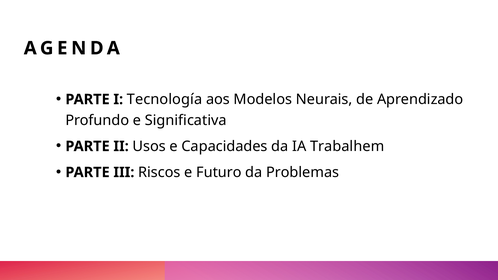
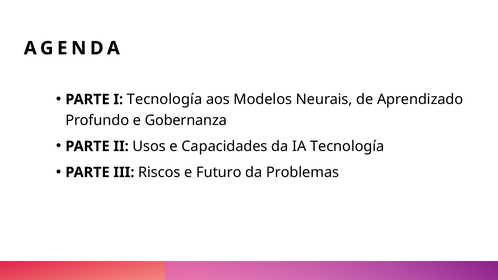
Significativa: Significativa -> Gobernanza (186, 120)
IA Trabalhem: Trabalhem -> Tecnología (347, 146)
